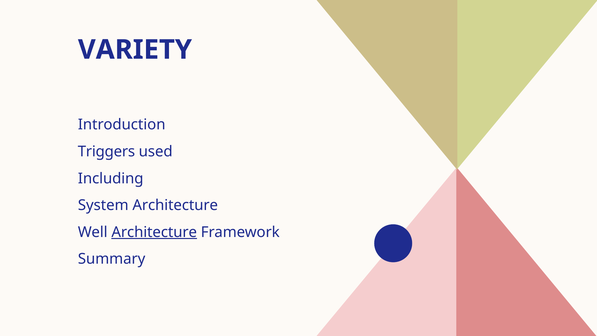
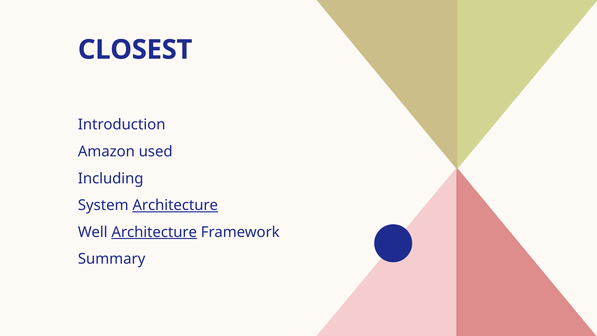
VARIETY: VARIETY -> CLOSEST (135, 50)
Triggers: Triggers -> Amazon (106, 151)
Architecture underline: none -> present (175, 205)
